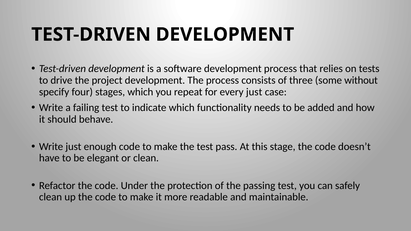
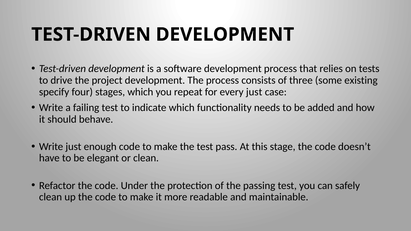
without: without -> existing (361, 80)
